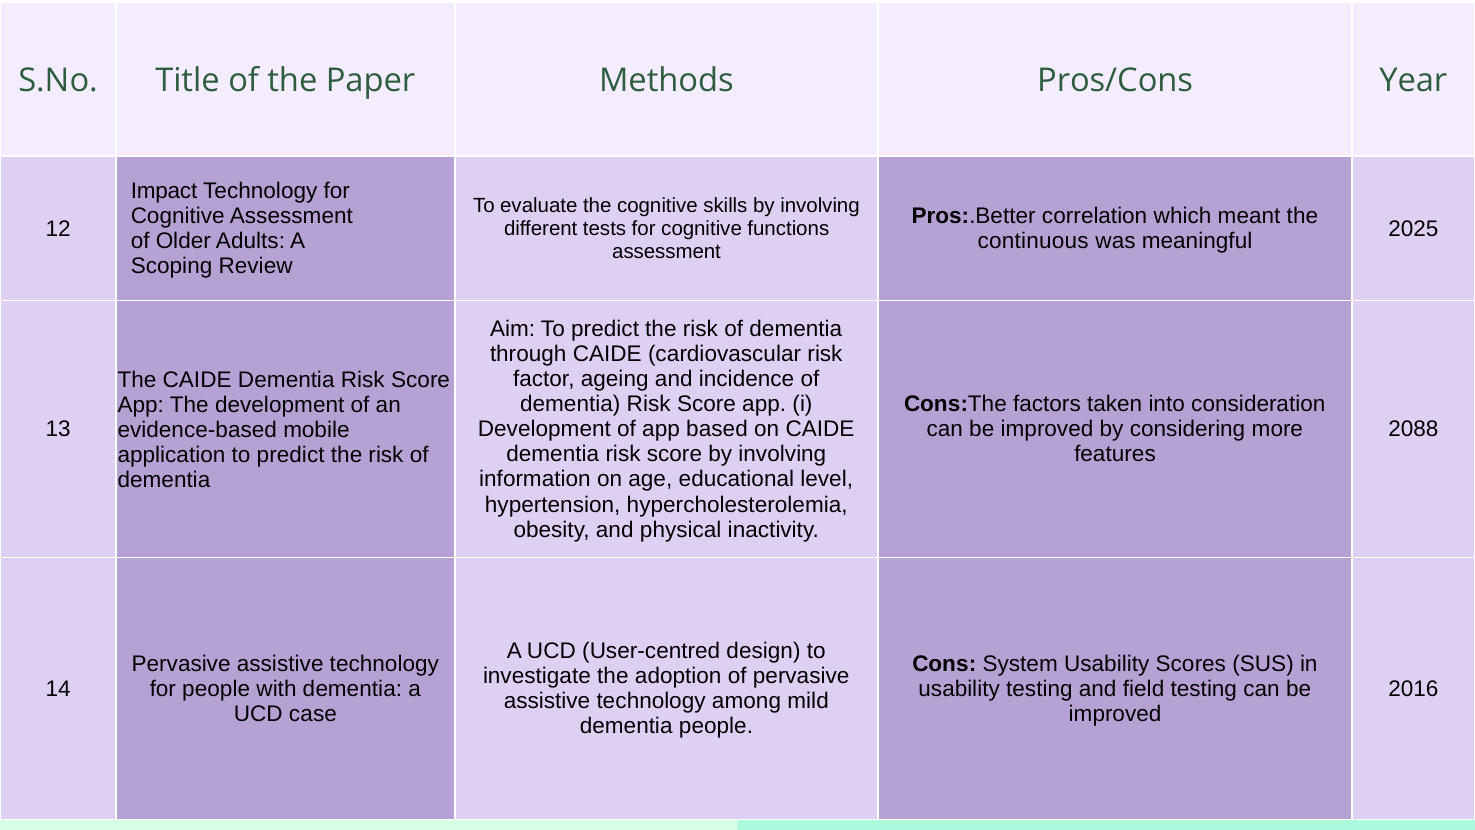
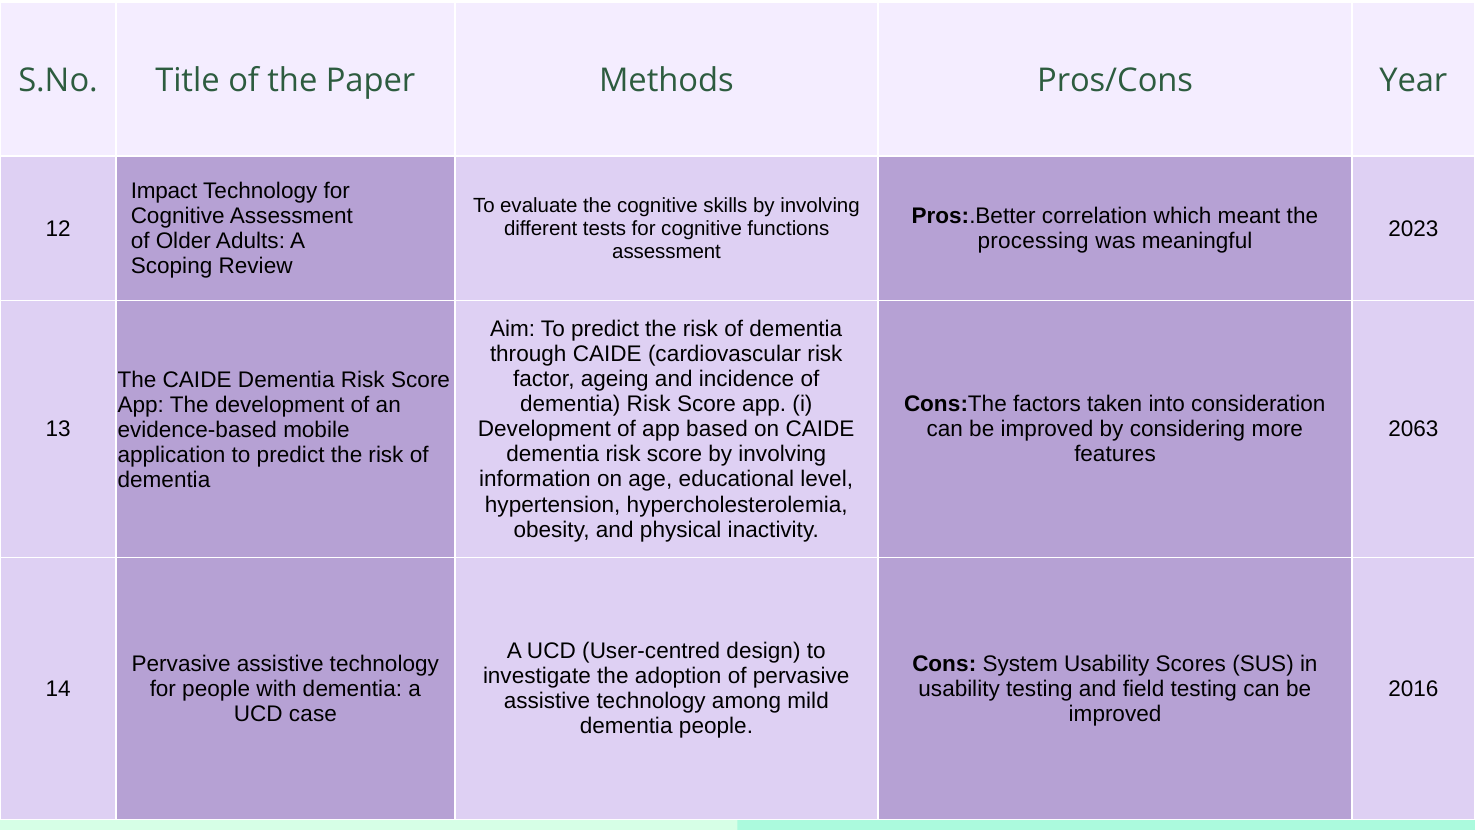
2025: 2025 -> 2023 (1413, 229)
continuous: continuous -> processing (1033, 241)
2088: 2088 -> 2063 (1413, 429)
